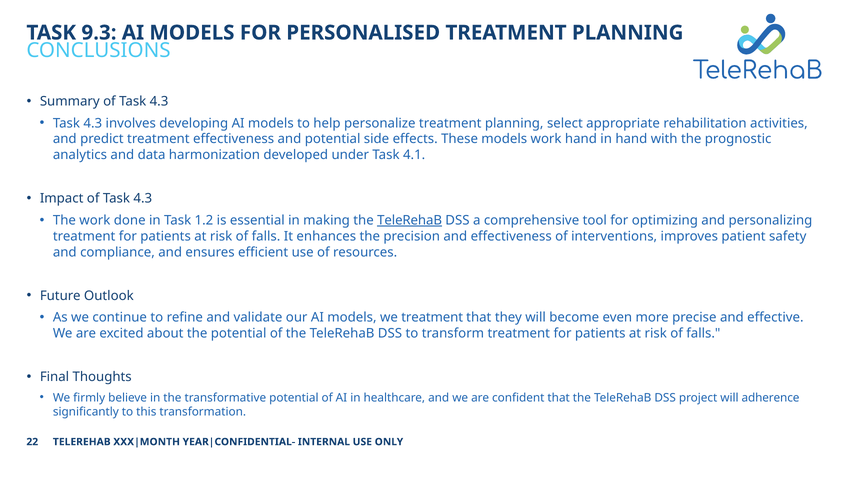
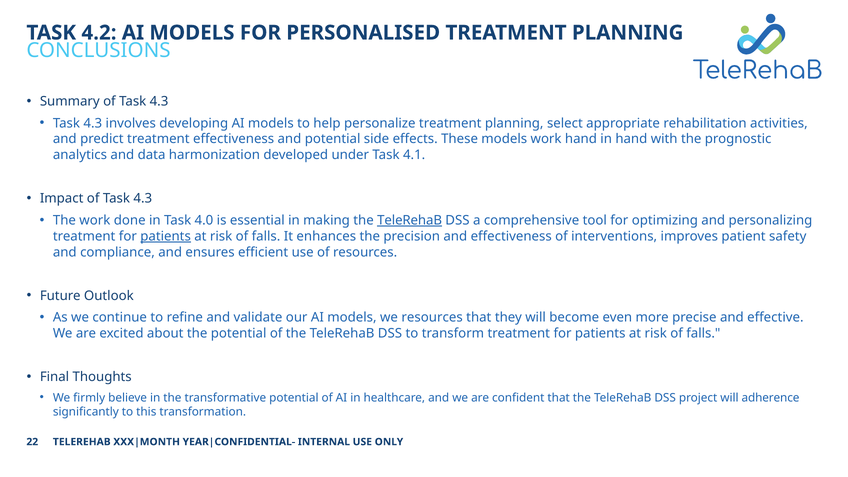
9.3: 9.3 -> 4.2 (99, 33)
1.2: 1.2 -> 4.0 (204, 220)
patients underline: none -> present (166, 236)
we treatment: treatment -> resources (432, 318)
